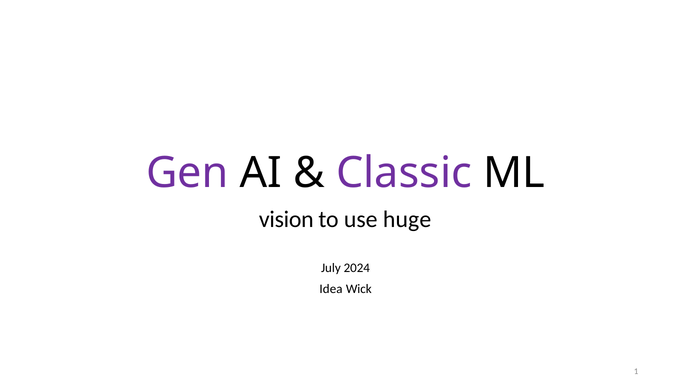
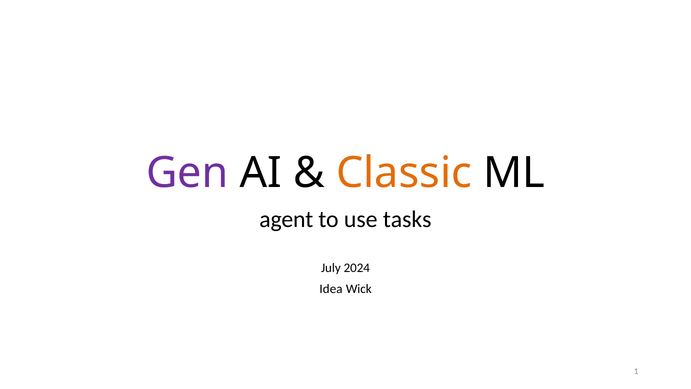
Classic colour: purple -> orange (404, 173)
vision: vision -> agent (286, 219)
huge: huge -> tasks (407, 219)
